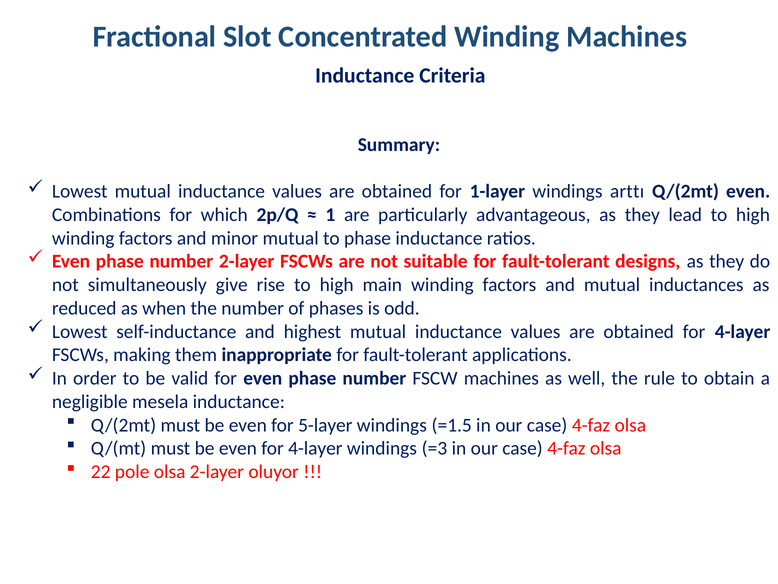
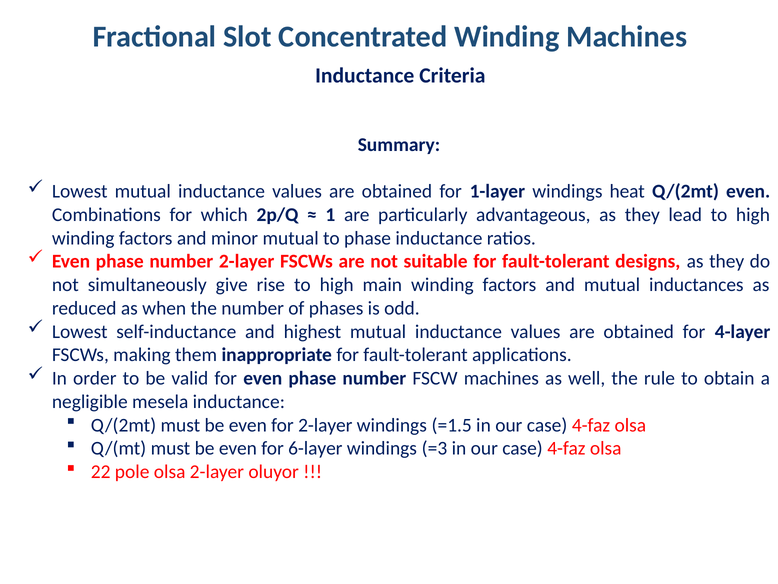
arttı: arttı -> heat (627, 191)
for 5-layer: 5-layer -> 2-layer (325, 425)
even for 4-layer: 4-layer -> 6-layer (315, 448)
